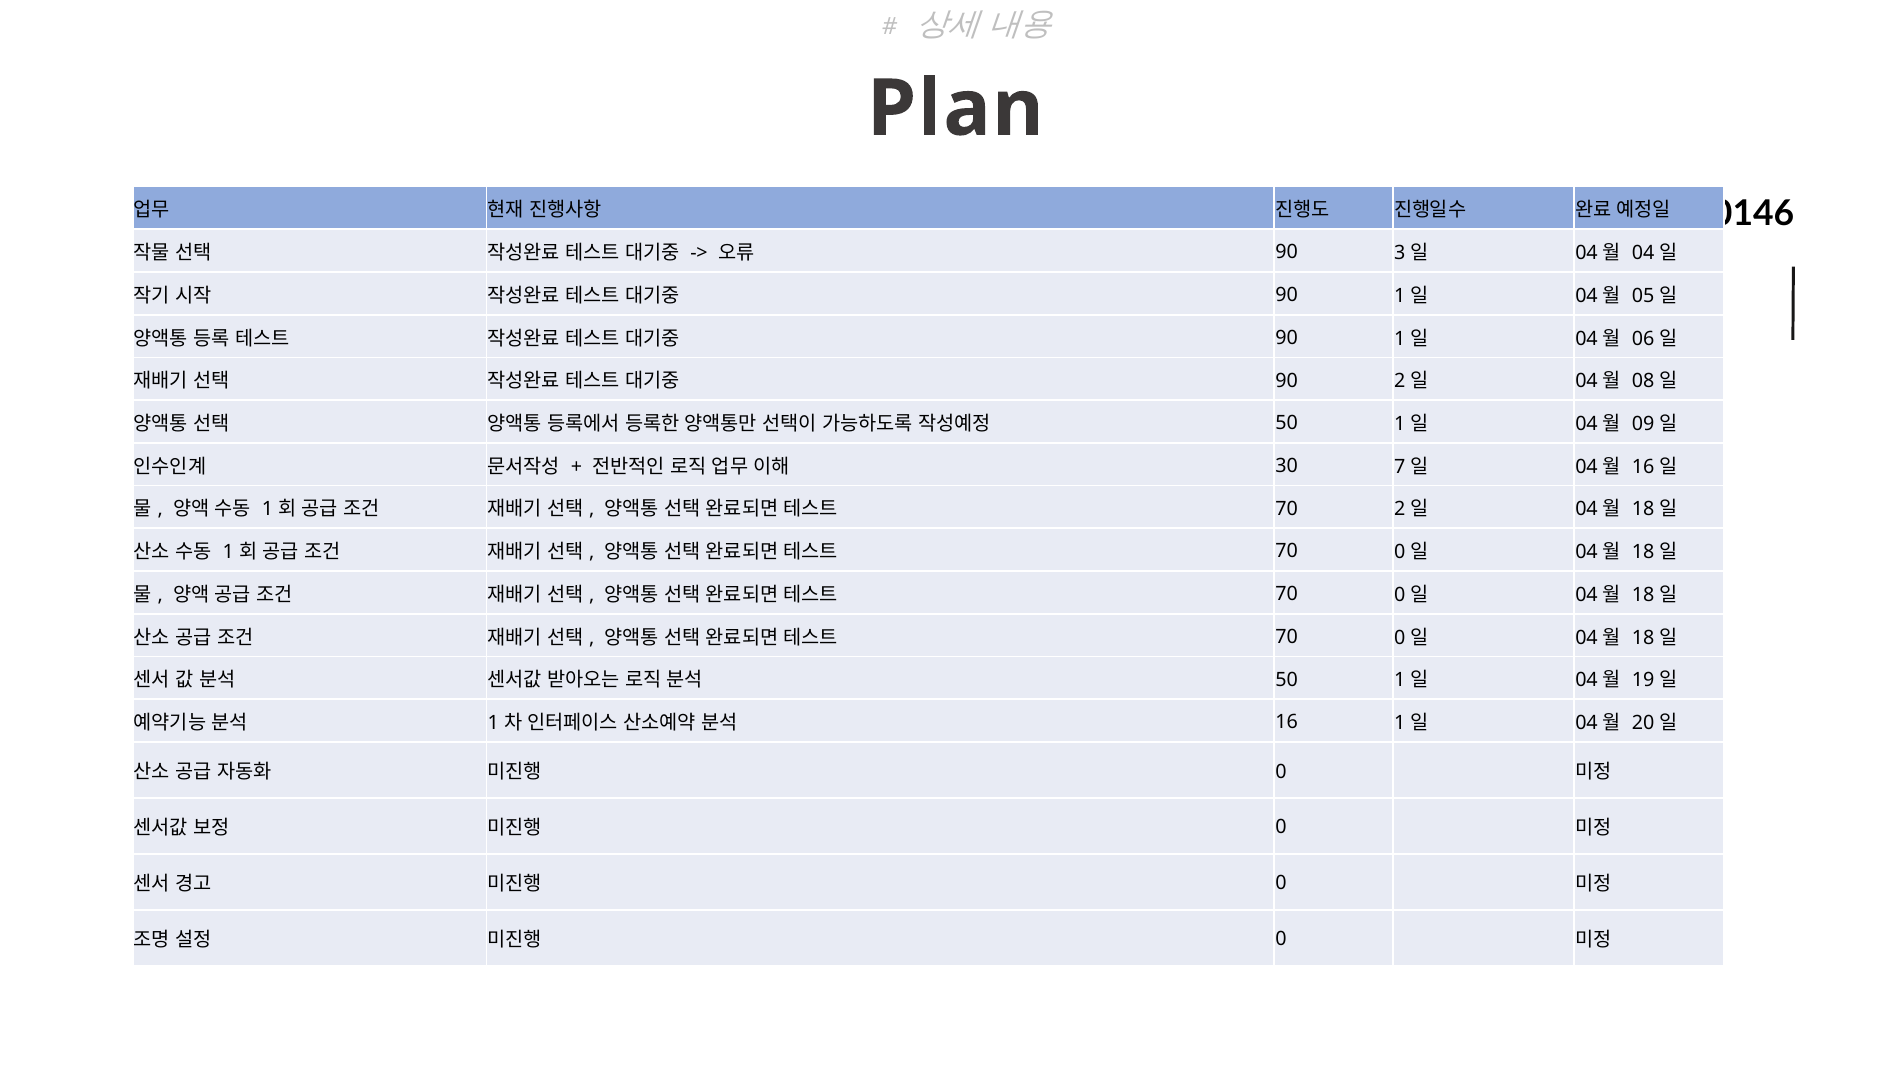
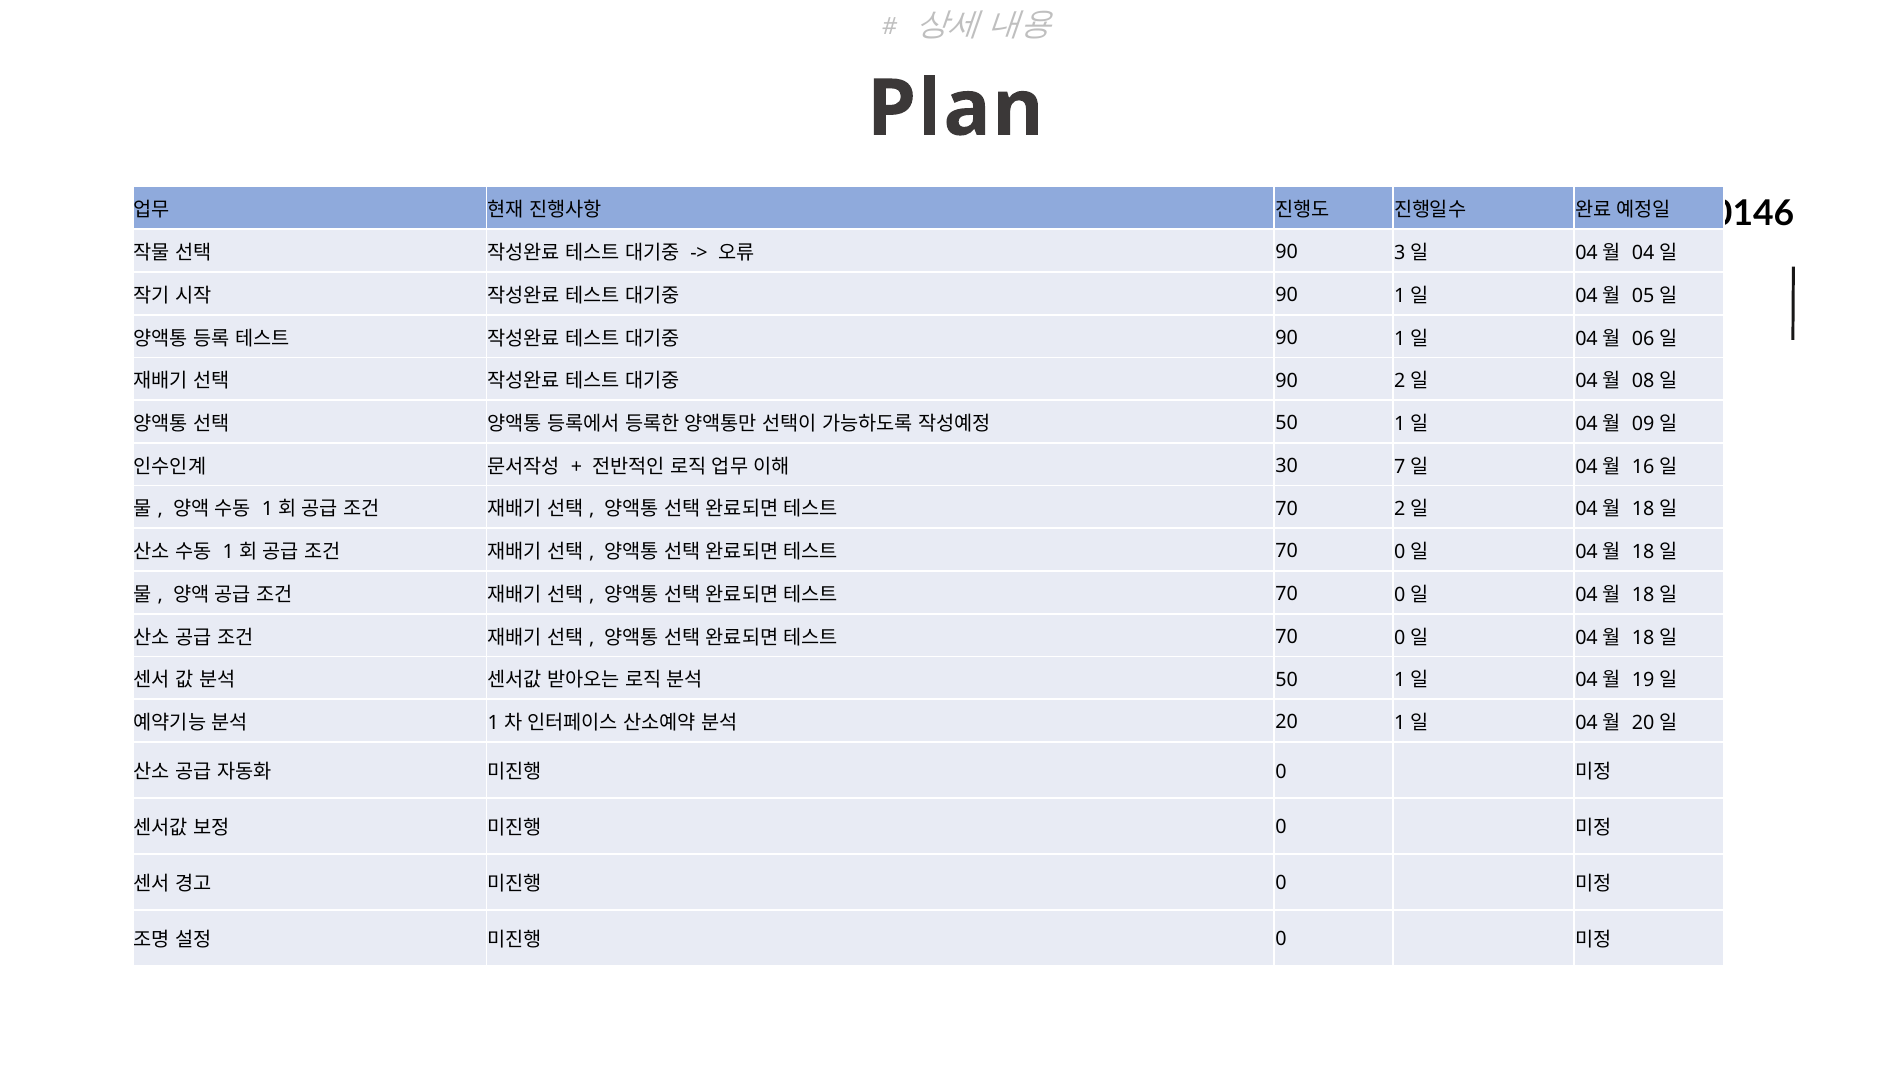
16: 16 -> 20 (1287, 722)
